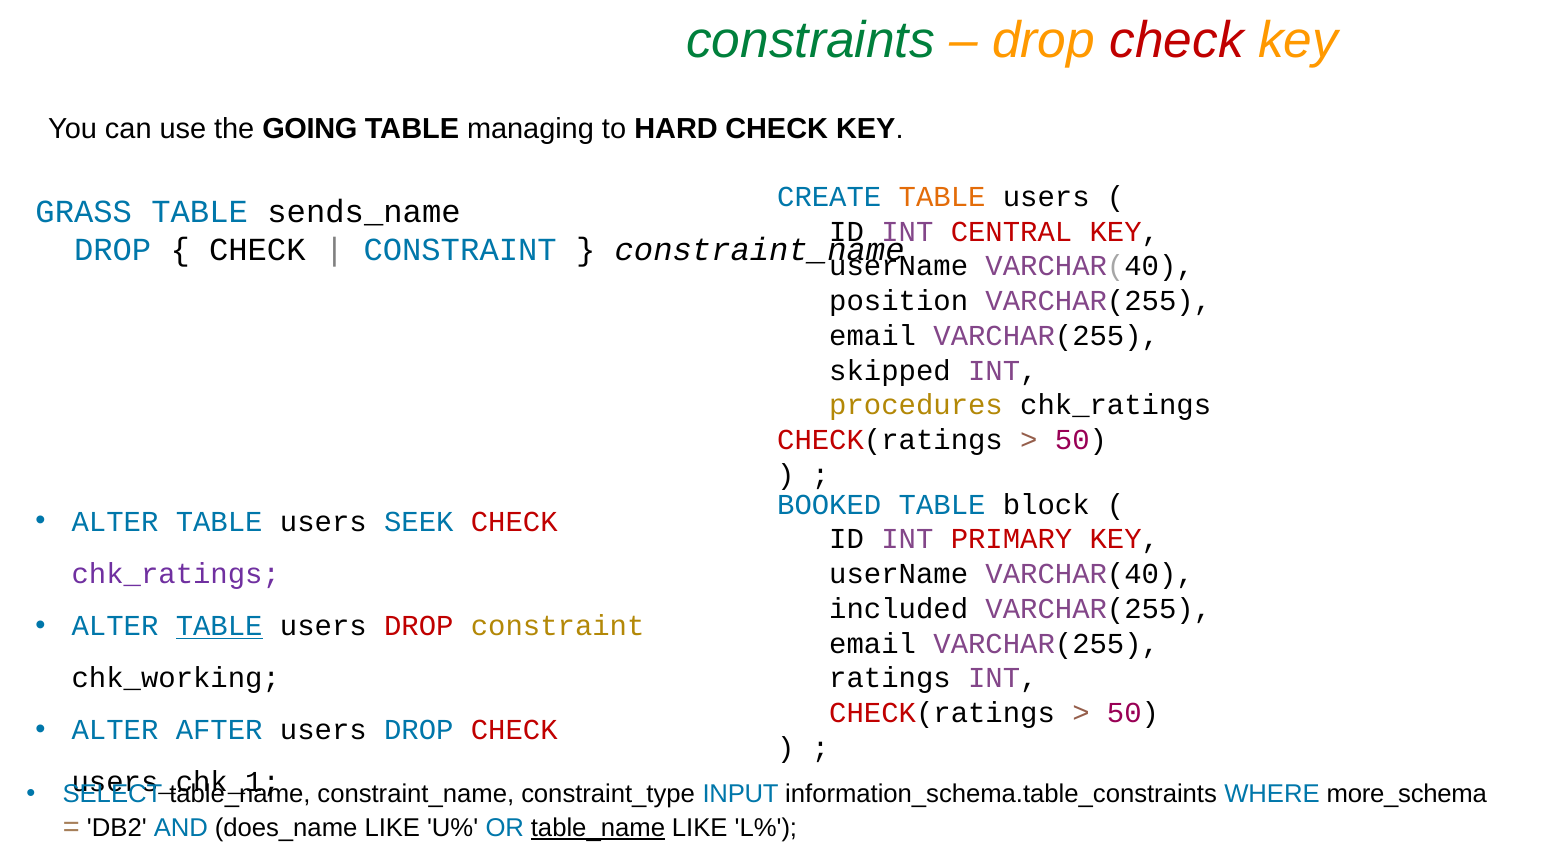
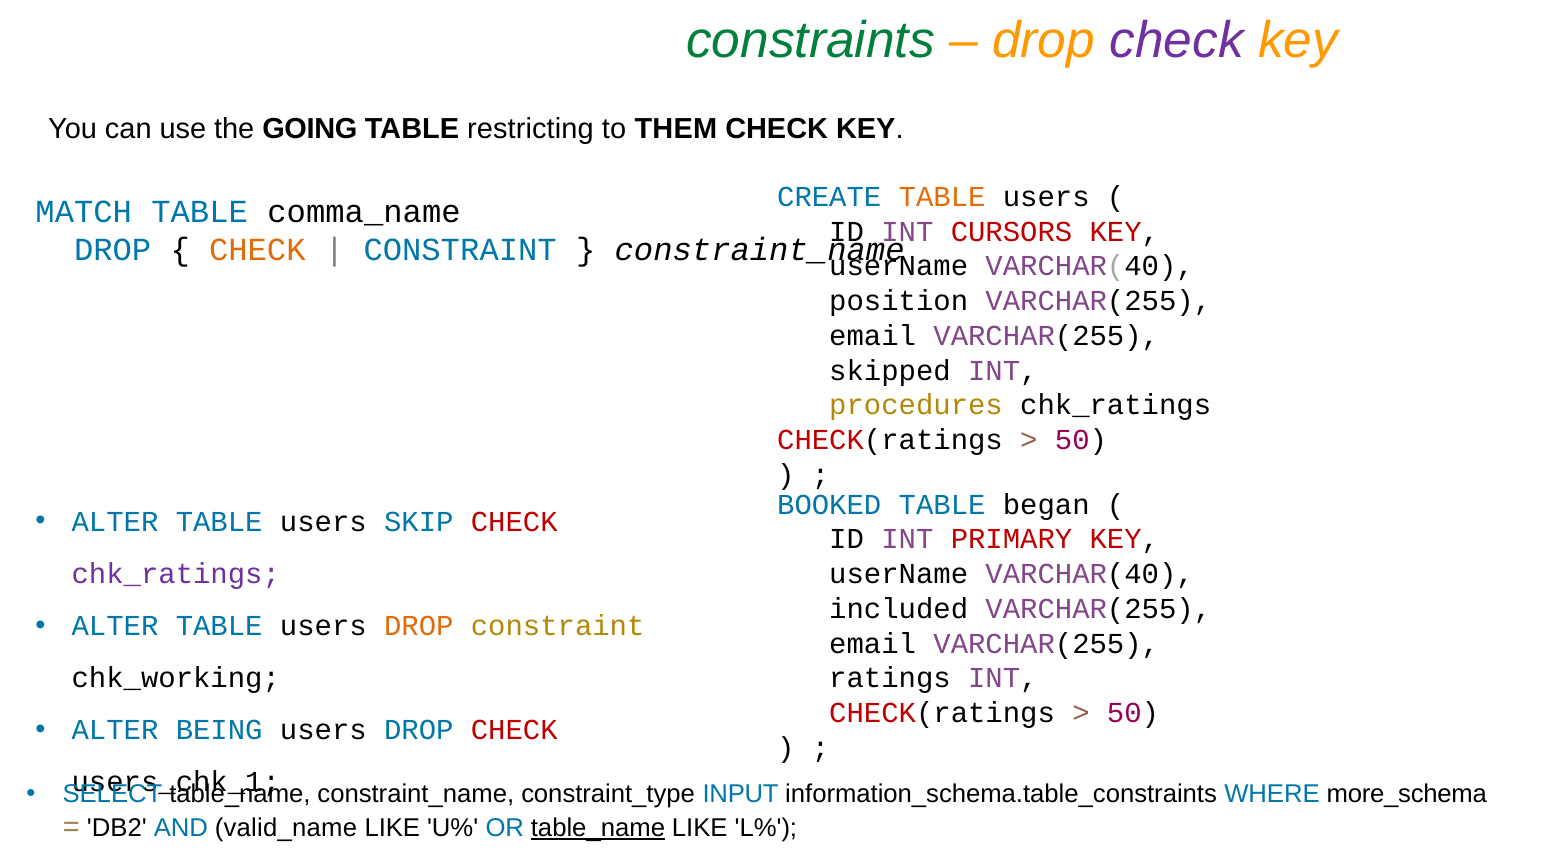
check colour: red -> purple (1177, 40)
managing: managing -> restricting (530, 129)
HARD: HARD -> THEM (676, 129)
GRASS: GRASS -> MATCH (84, 212)
sends_name: sends_name -> comma_name (364, 212)
CENTRAL: CENTRAL -> CURSORS (1012, 232)
CHECK colour: black -> orange (257, 250)
block: block -> began (1046, 505)
SEEK: SEEK -> SKIP (419, 522)
TABLE underline: present -> none (219, 626)
DROP colour: red -> orange (419, 626)
AFTER: AFTER -> BEING (219, 730)
does_name: does_name -> valid_name (286, 828)
